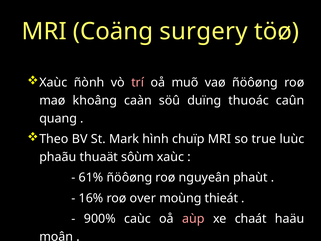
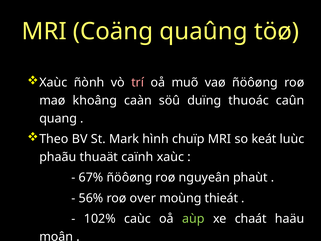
surgery: surgery -> quaûng (204, 31)
true: true -> keát (264, 139)
sôùm: sôùm -> caïnh (137, 157)
61%: 61% -> 67% (91, 177)
16%: 16% -> 56% (91, 198)
900%: 900% -> 102% (100, 218)
aùp colour: pink -> light green (193, 218)
